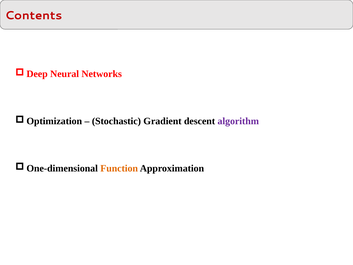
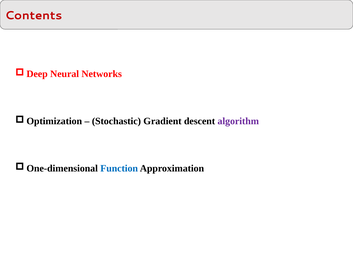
Function colour: orange -> blue (119, 168)
